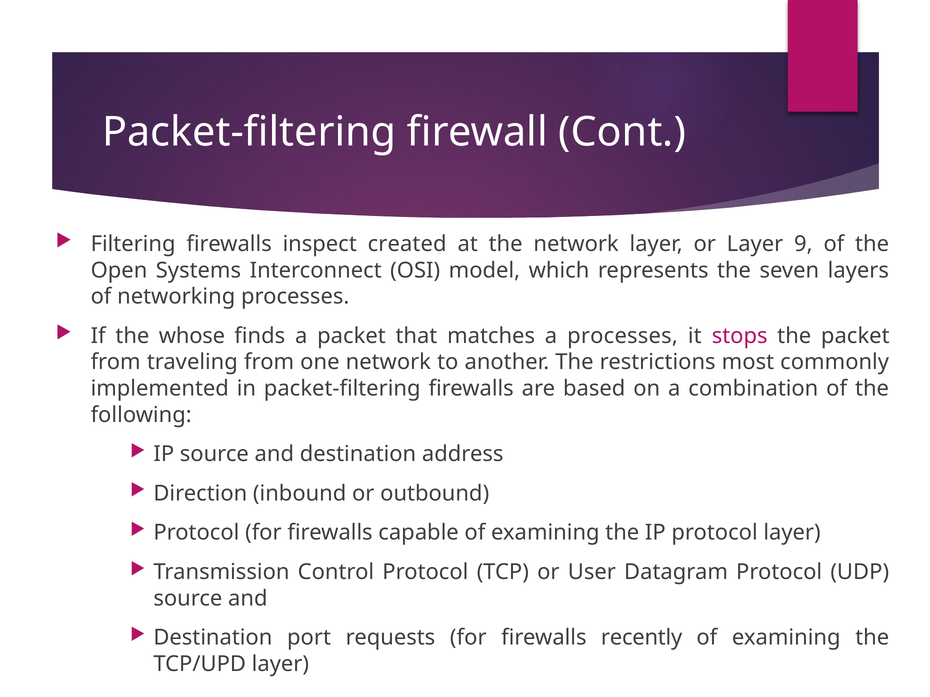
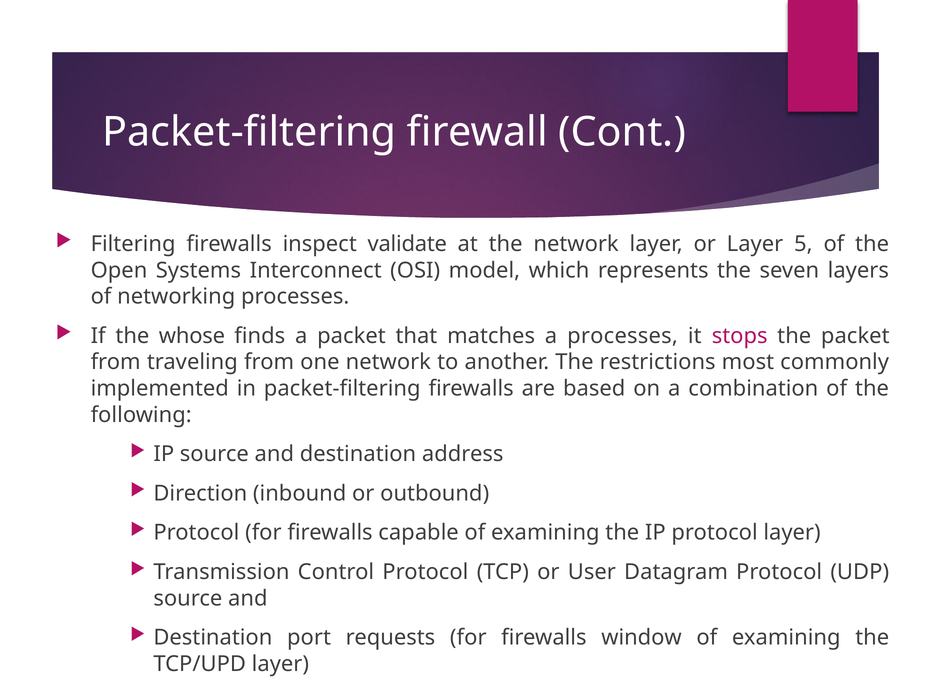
created: created -> validate (407, 244)
9: 9 -> 5 (803, 244)
recently: recently -> window (642, 638)
